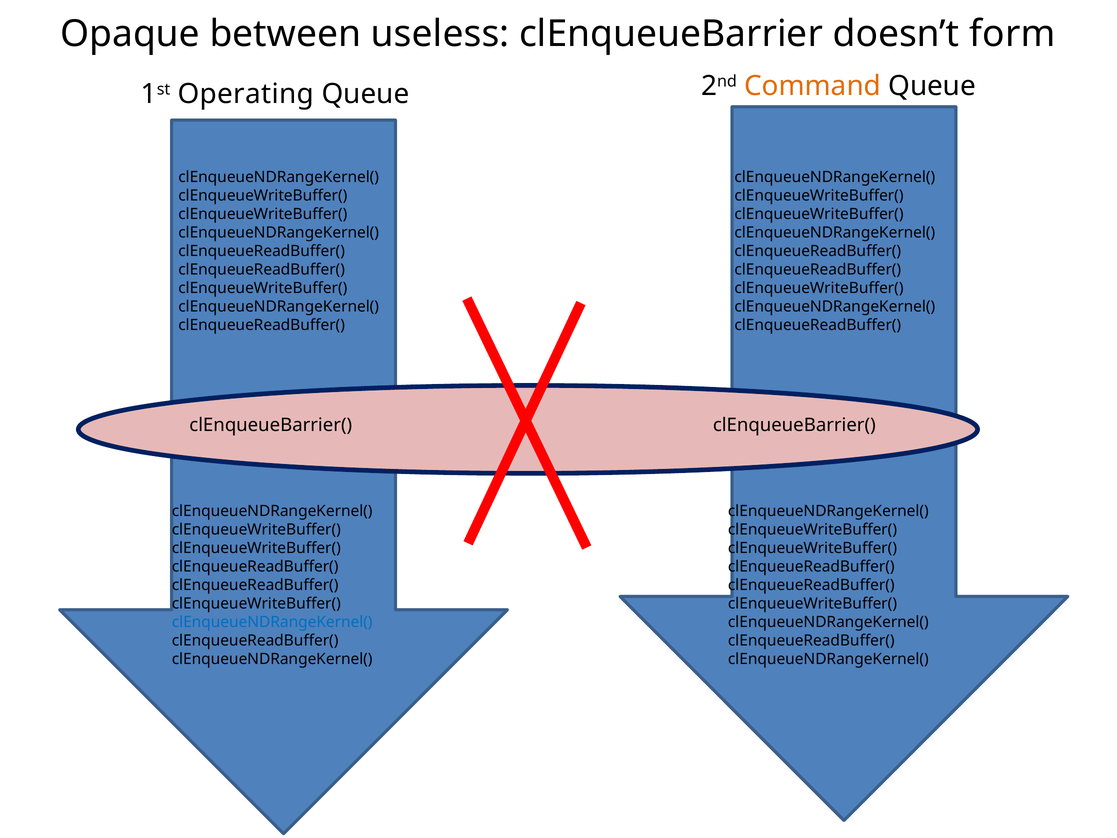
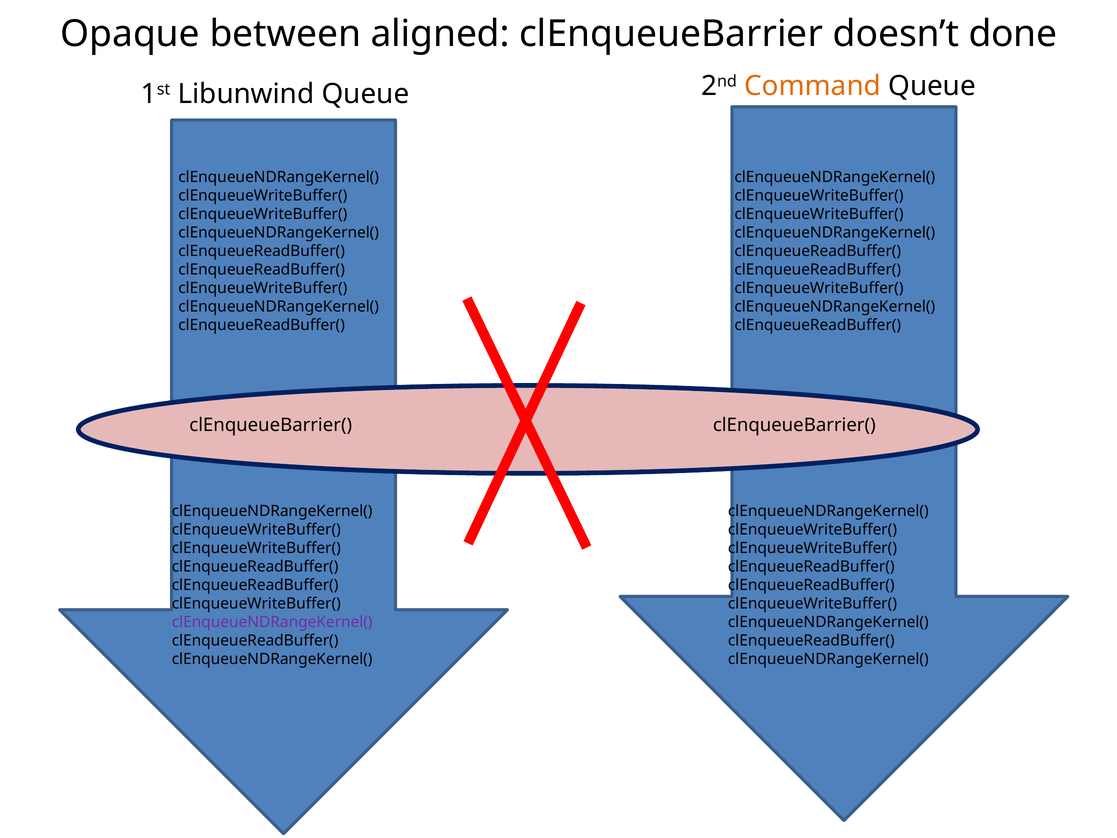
useless: useless -> aligned (440, 34)
form: form -> done (1013, 34)
Operating: Operating -> Libunwind (246, 94)
clEnqueueNDRangeKernel( colour: blue -> purple (272, 622)
